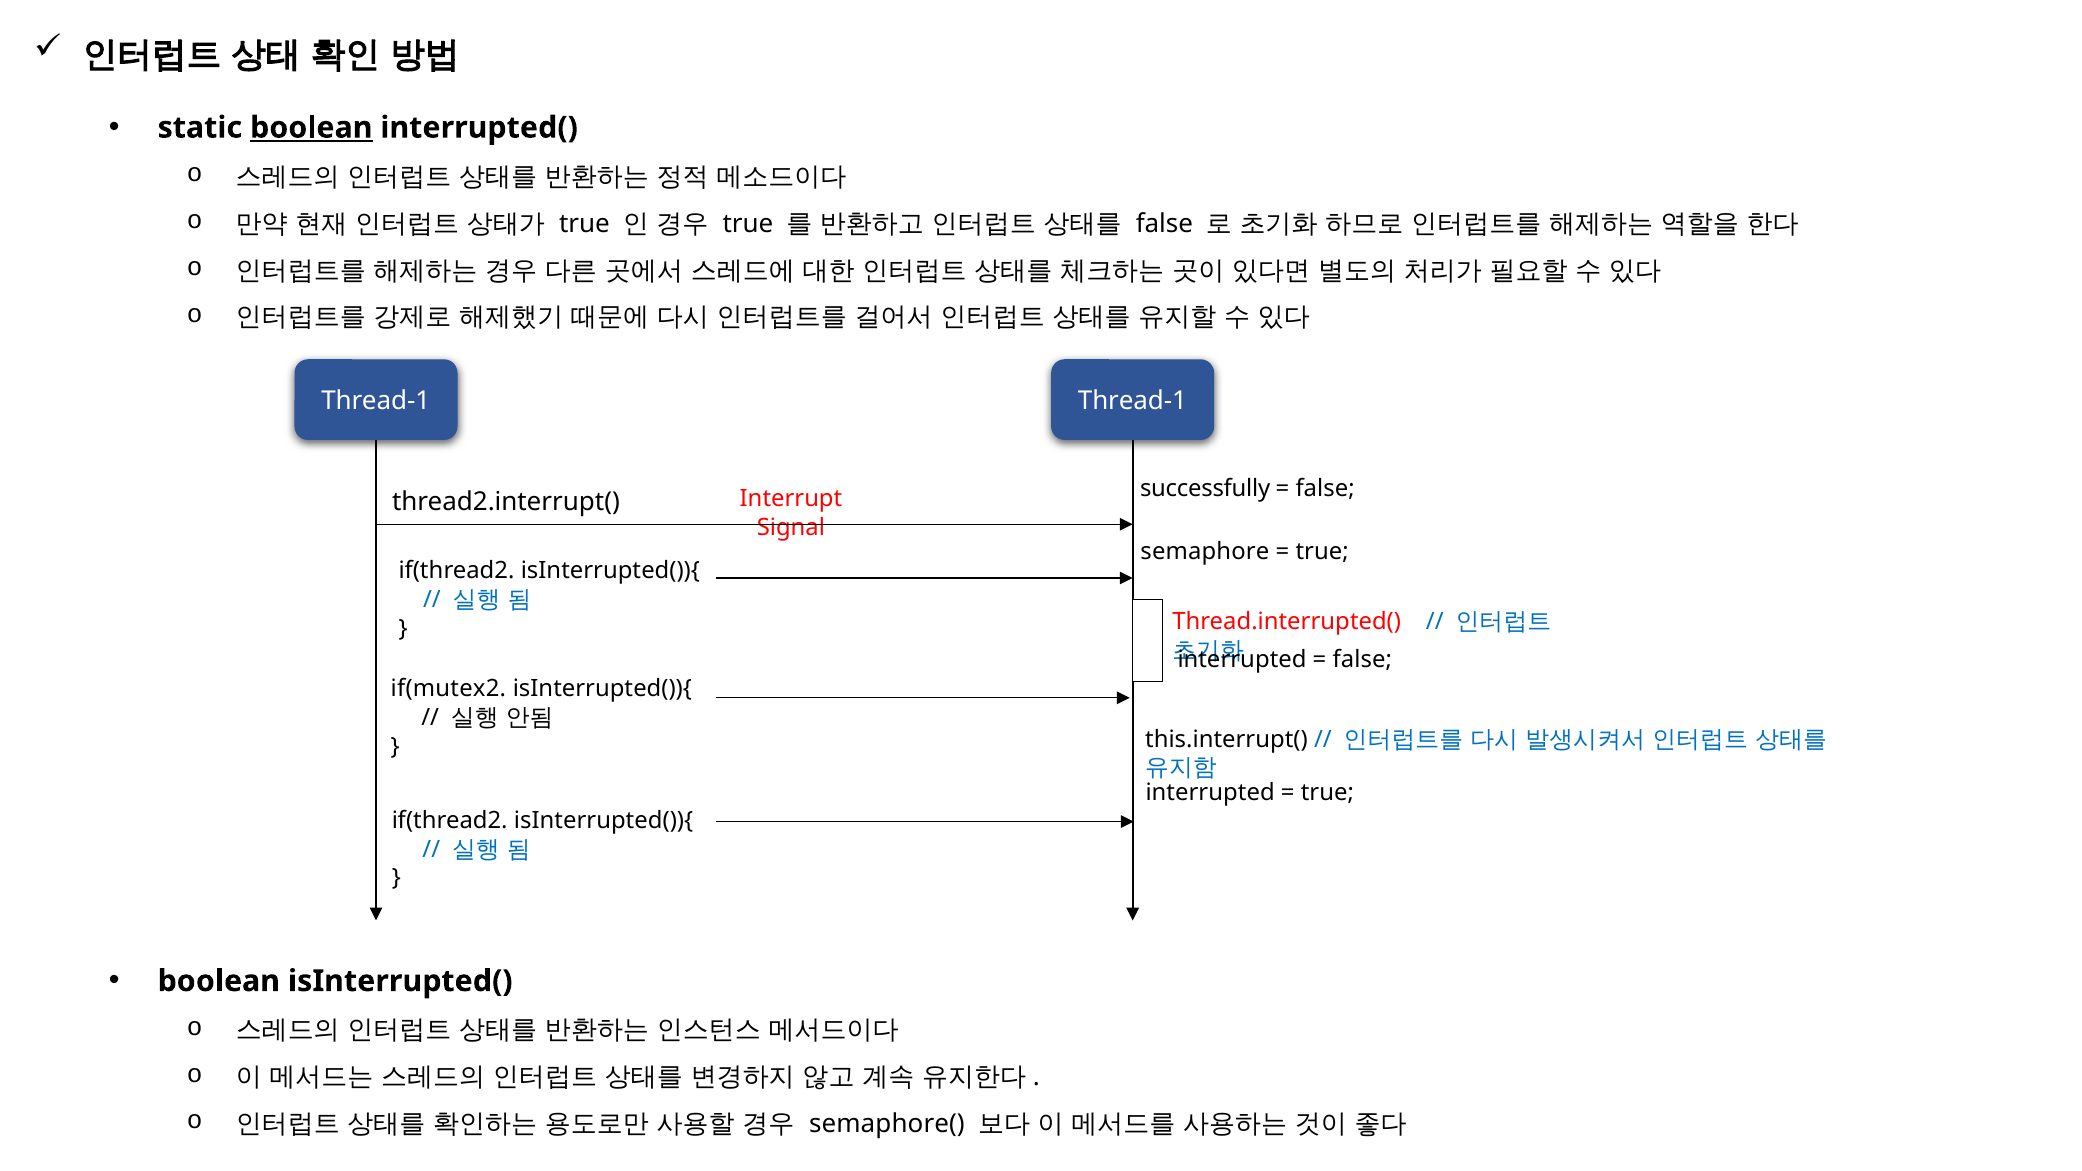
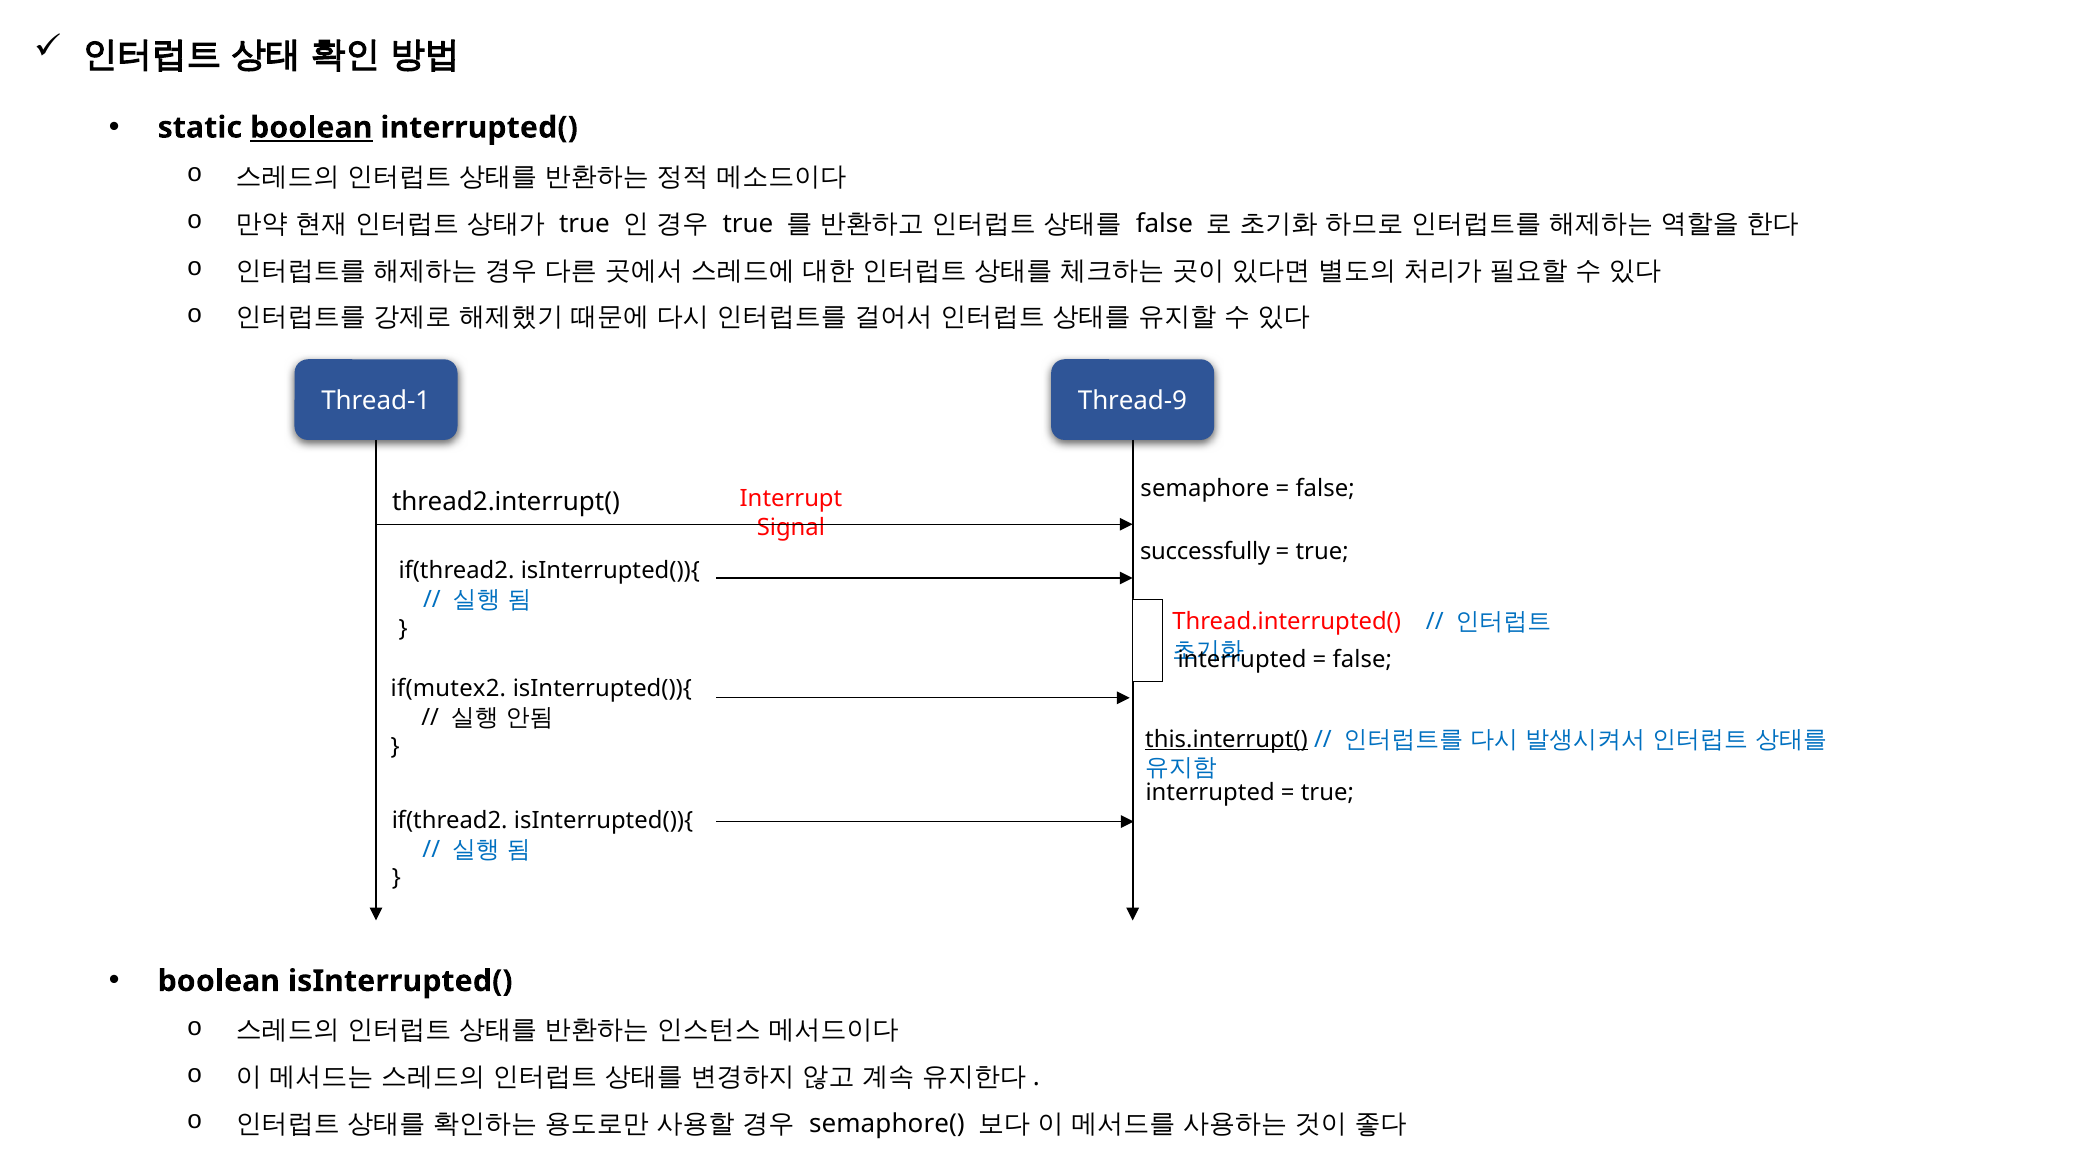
Thread-1 Thread-1: Thread-1 -> Thread-9 (1132, 401)
successfully: successfully -> semaphore (1205, 489)
semaphore: semaphore -> successfully (1205, 552)
this.interrupt( underline: none -> present (1226, 739)
